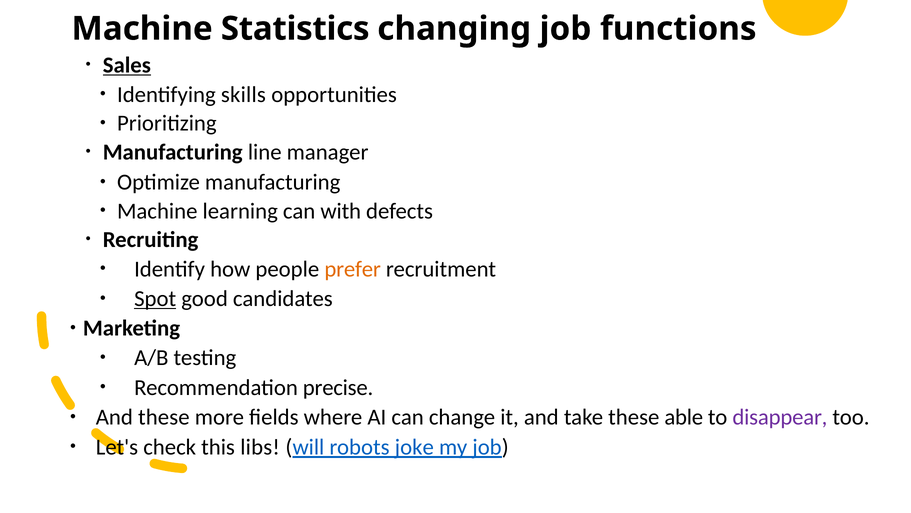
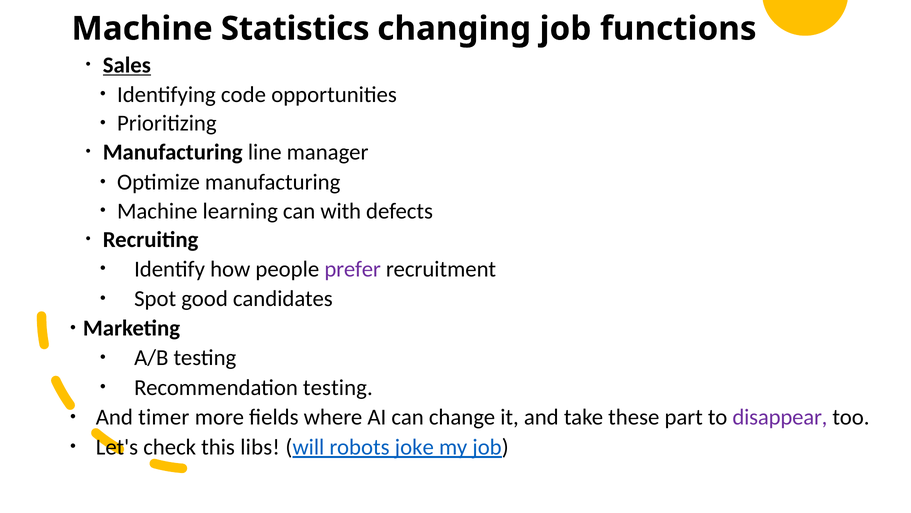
skills: skills -> code (243, 94)
prefer colour: orange -> purple (353, 269)
Spot underline: present -> none (155, 298)
Recommendation precise: precise -> testing (338, 387)
And these: these -> timer (164, 417)
able: able -> part (684, 417)
